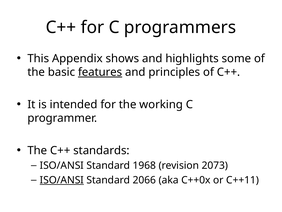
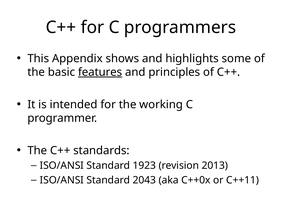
1968: 1968 -> 1923 (144, 165)
2073: 2073 -> 2013 (215, 165)
ISO/ANSI underline: present -> none (62, 180)
2066: 2066 -> 2043 (144, 180)
